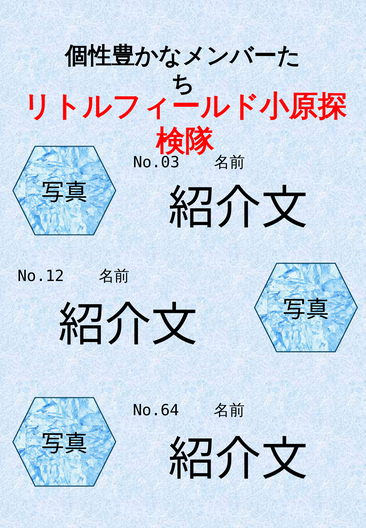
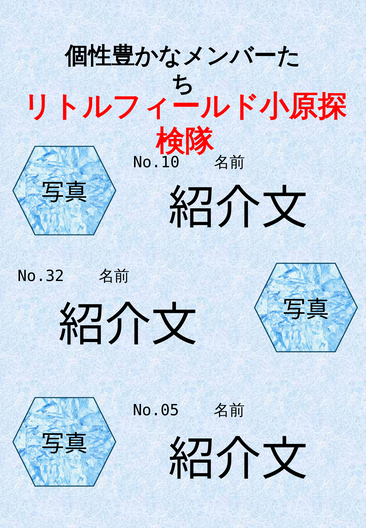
No.03: No.03 -> No.10 (156, 162)
No.12: No.12 -> No.32 (41, 276)
No.64: No.64 -> No.05 (156, 411)
